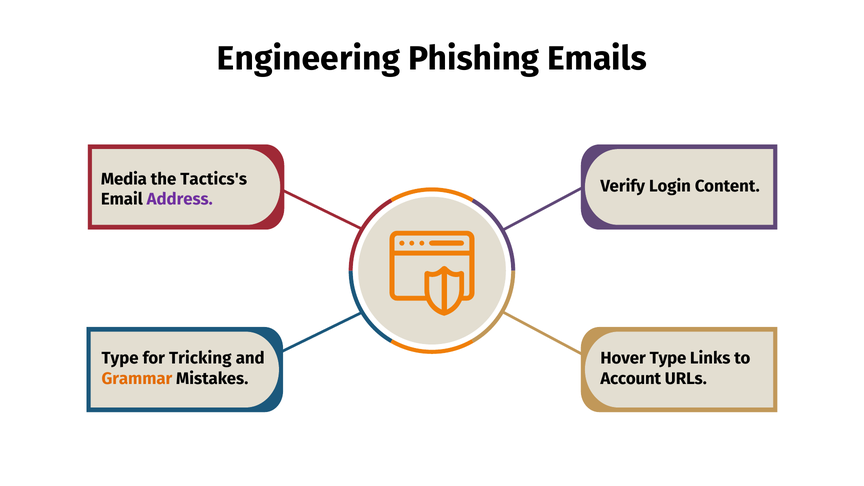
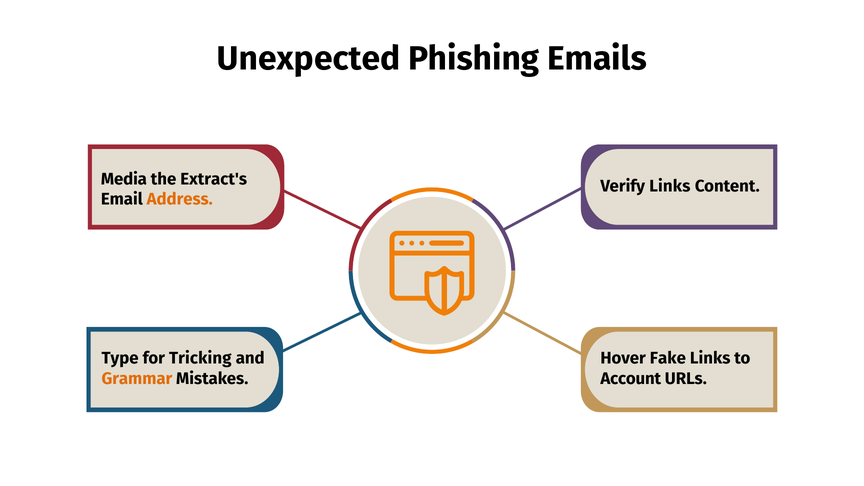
Engineering: Engineering -> Unexpected (309, 59)
Tactics's: Tactics's -> Extract's (214, 179)
Verify Login: Login -> Links (670, 186)
Address colour: purple -> orange (180, 199)
Hover Type: Type -> Fake (668, 358)
